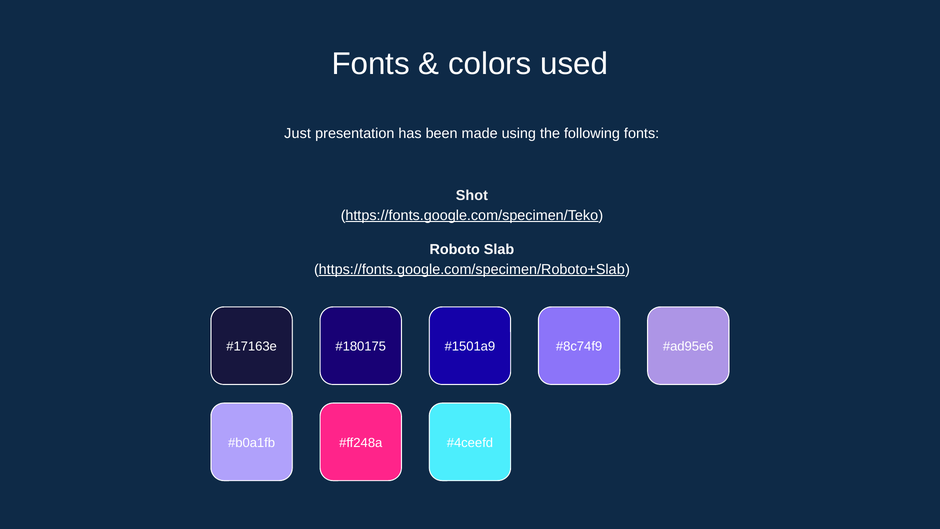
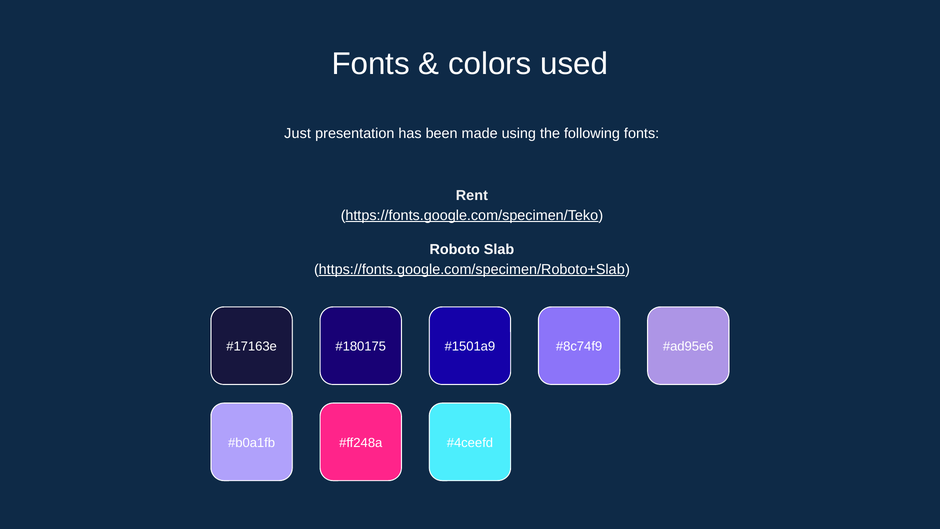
Shot: Shot -> Rent (472, 195)
